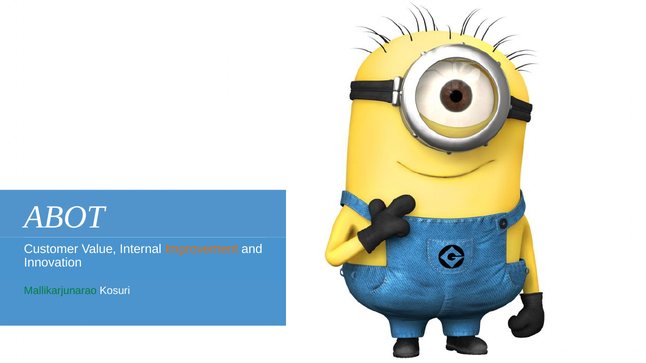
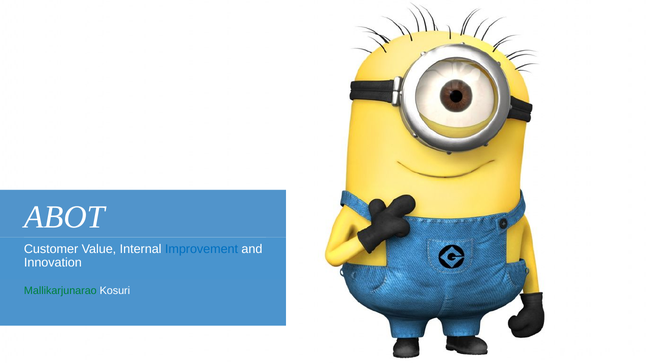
Improvement colour: orange -> blue (202, 250)
